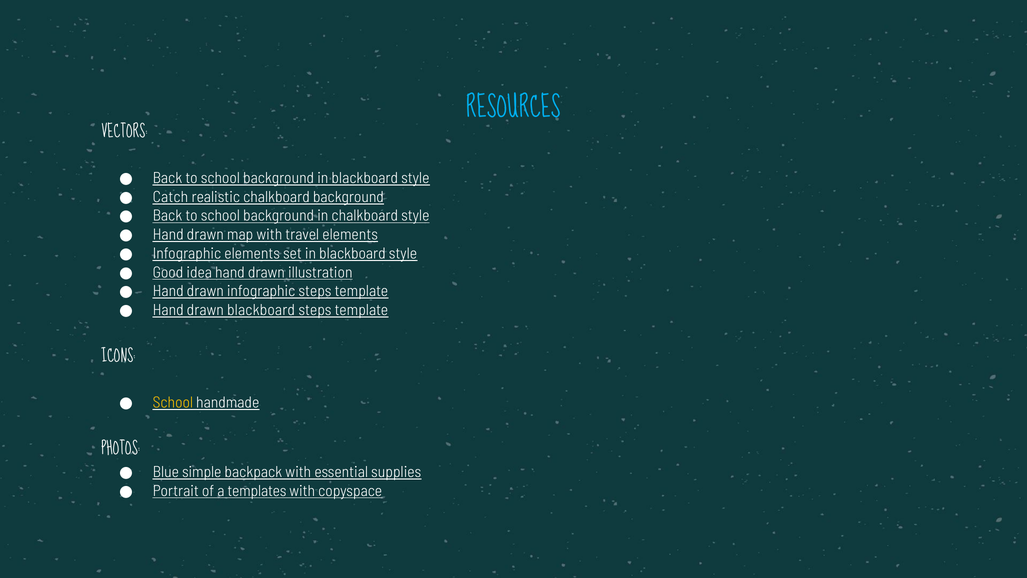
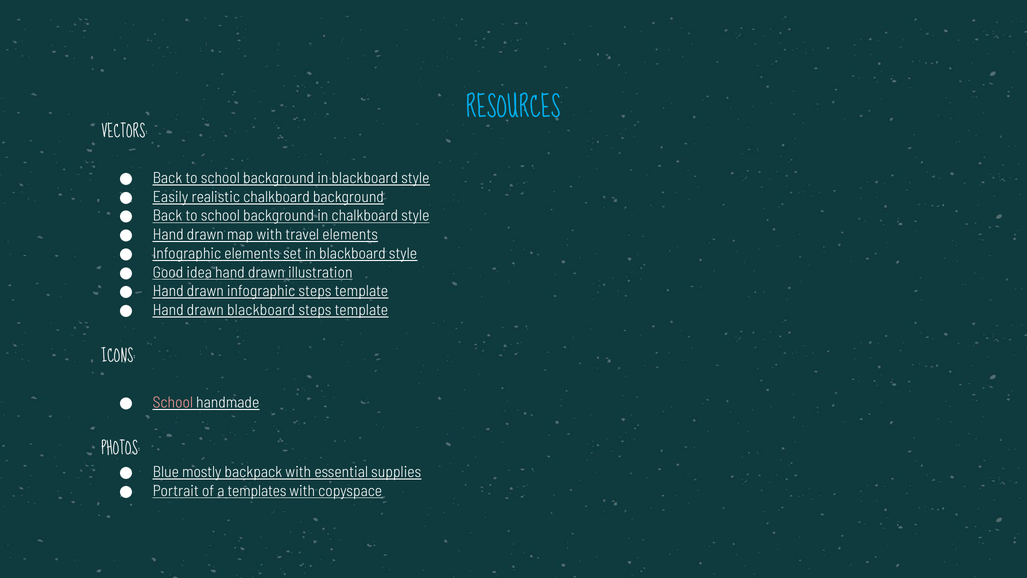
Catch: Catch -> Easily (170, 197)
School colour: yellow -> pink (173, 402)
simple: simple -> mostly (202, 472)
